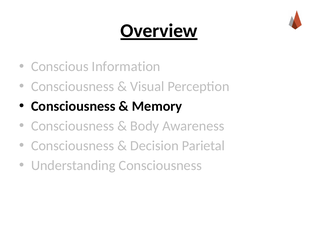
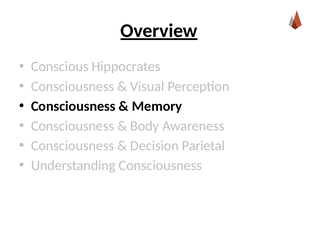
Information: Information -> Hippocrates (126, 67)
